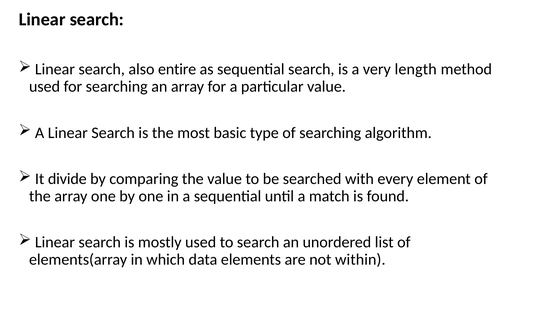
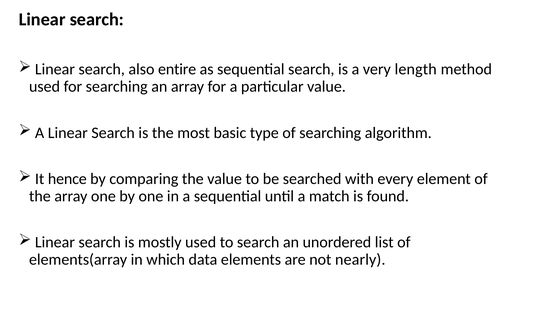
divide: divide -> hence (67, 179)
within: within -> nearly (360, 259)
